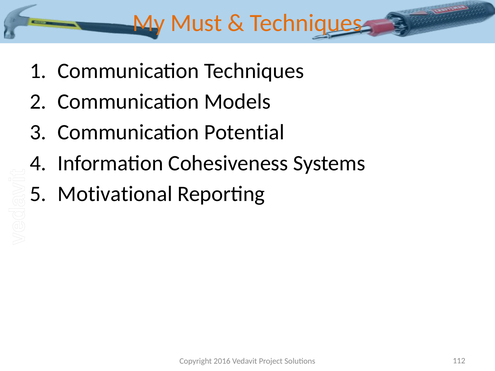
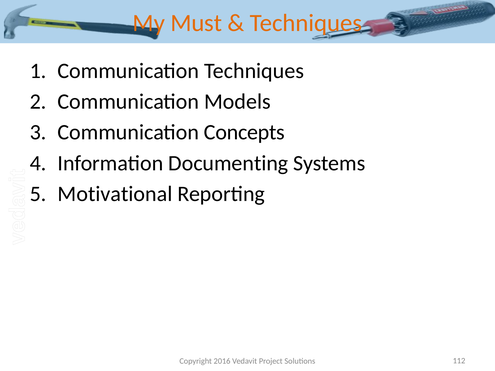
Potential: Potential -> Concepts (244, 132)
Cohesiveness: Cohesiveness -> Documenting (228, 163)
